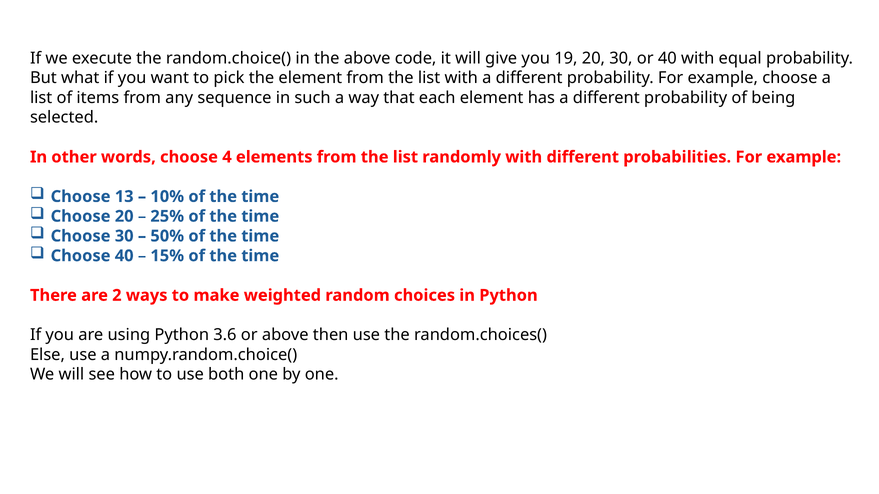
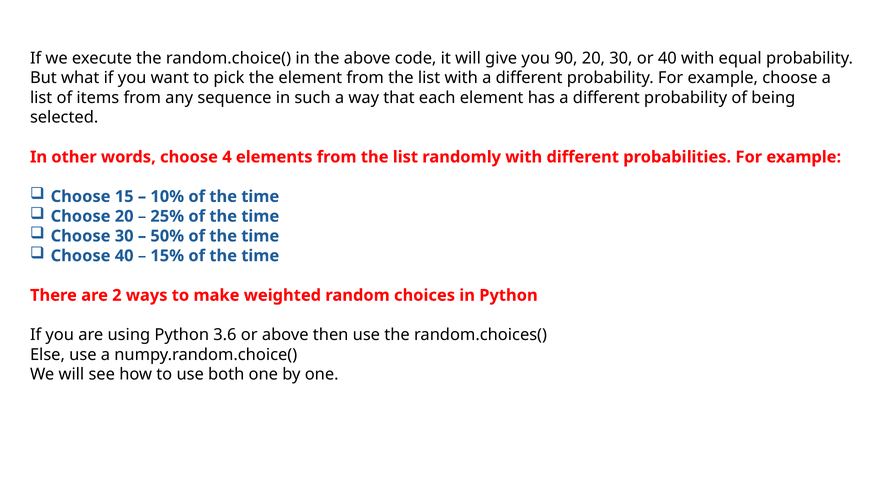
19: 19 -> 90 (566, 58)
13: 13 -> 15 (124, 197)
